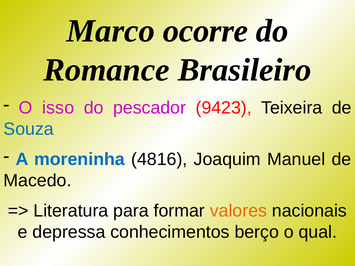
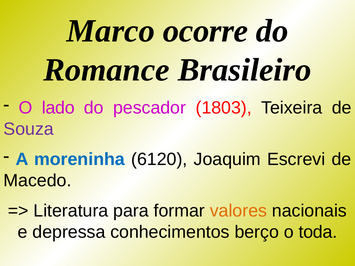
isso: isso -> lado (58, 108)
9423: 9423 -> 1803 (224, 108)
Souza colour: blue -> purple (29, 129)
4816: 4816 -> 6120 (159, 159)
Manuel: Manuel -> Escrevi (296, 159)
qual: qual -> toda (318, 232)
